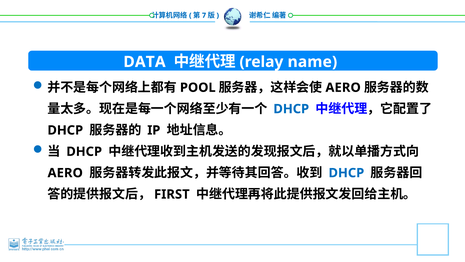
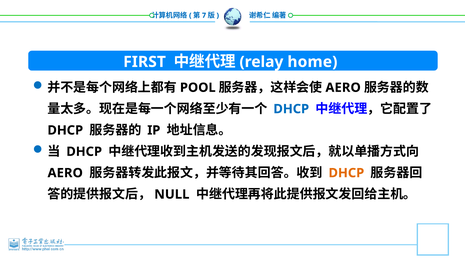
DATA: DATA -> FIRST (145, 62)
name: name -> home (312, 62)
DHCP colour: blue -> orange (346, 173)
FIRST: FIRST -> NULL (172, 194)
